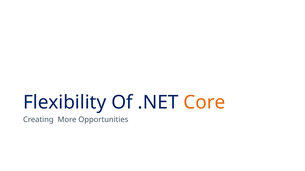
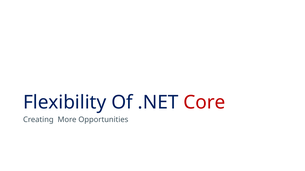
Core colour: orange -> red (204, 103)
